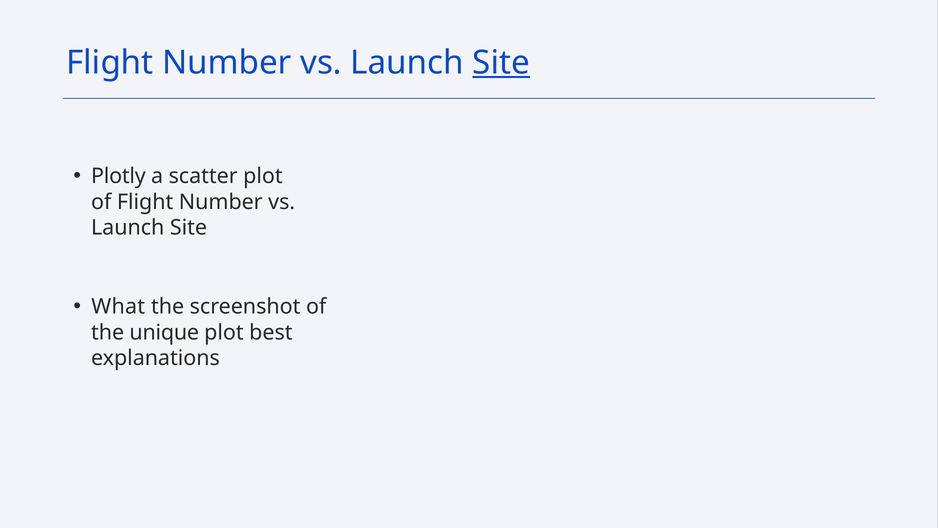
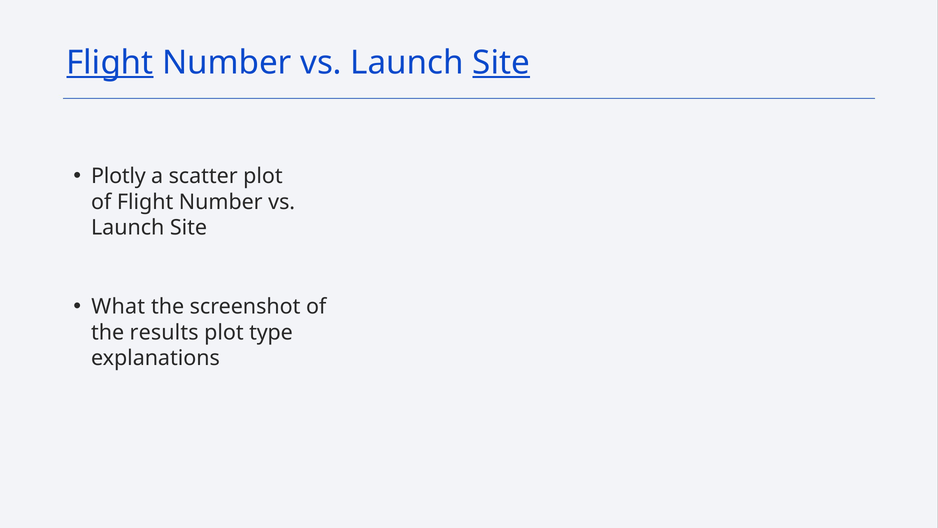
Flight underline: none -> present (110, 63)
unique: unique -> results (164, 332)
best: best -> type (271, 332)
